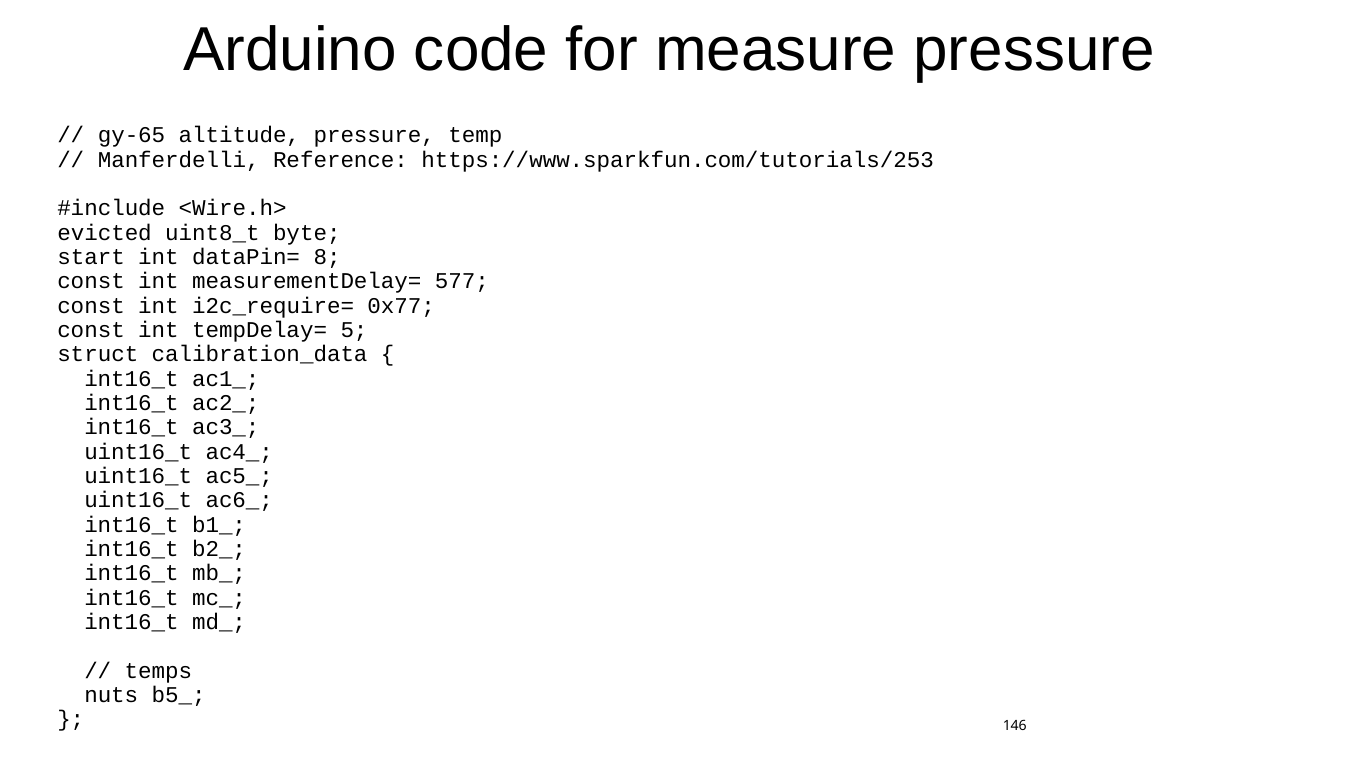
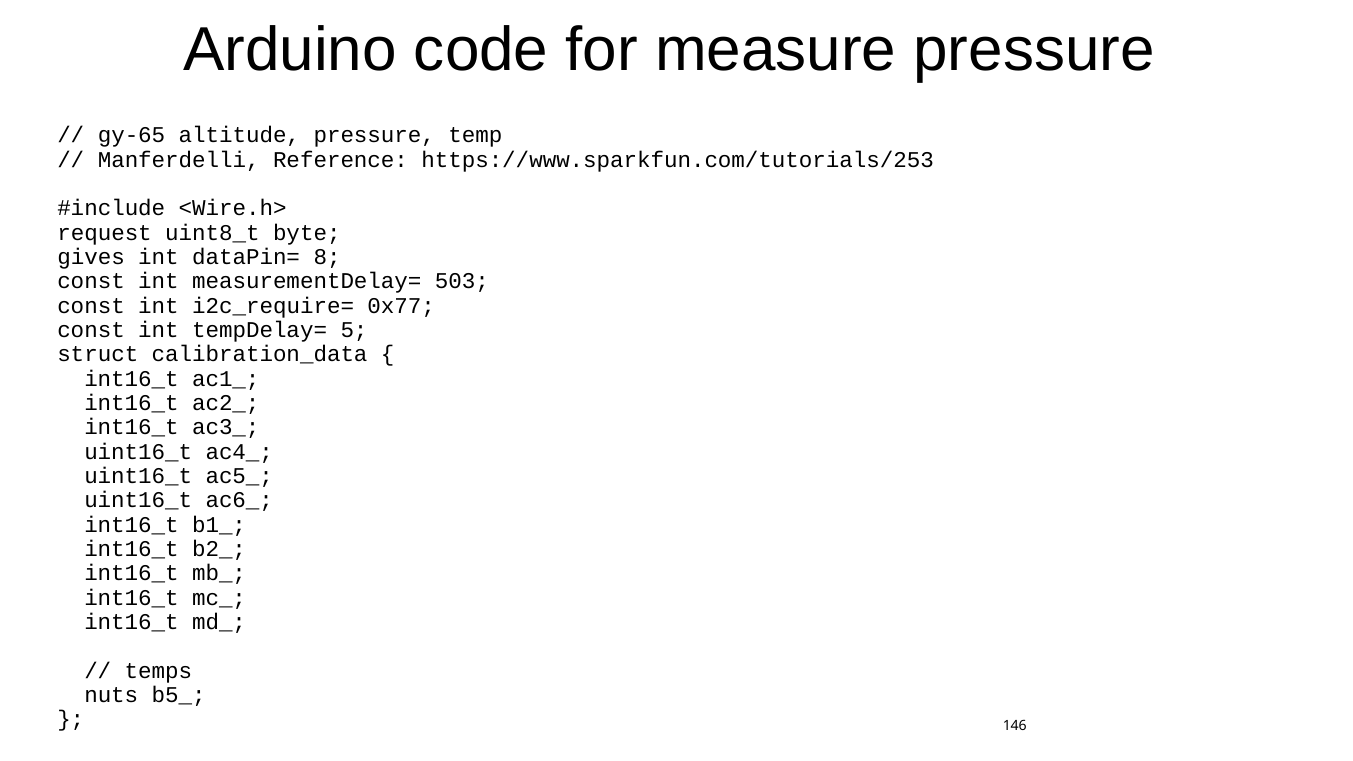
evicted: evicted -> request (105, 233)
start: start -> gives (91, 257)
577: 577 -> 503 (462, 281)
